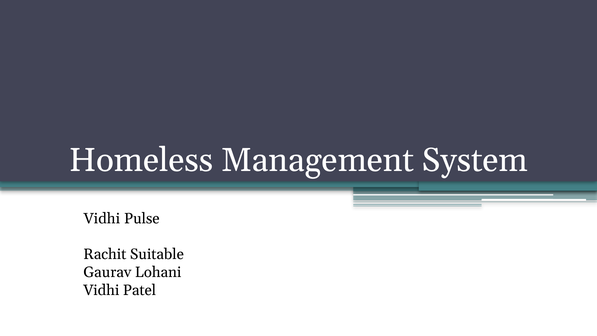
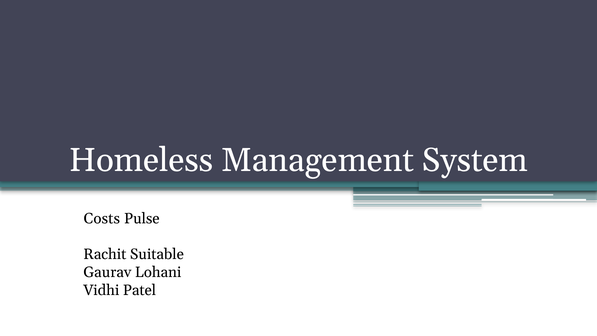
Vidhi: Vidhi -> Costs (102, 218)
